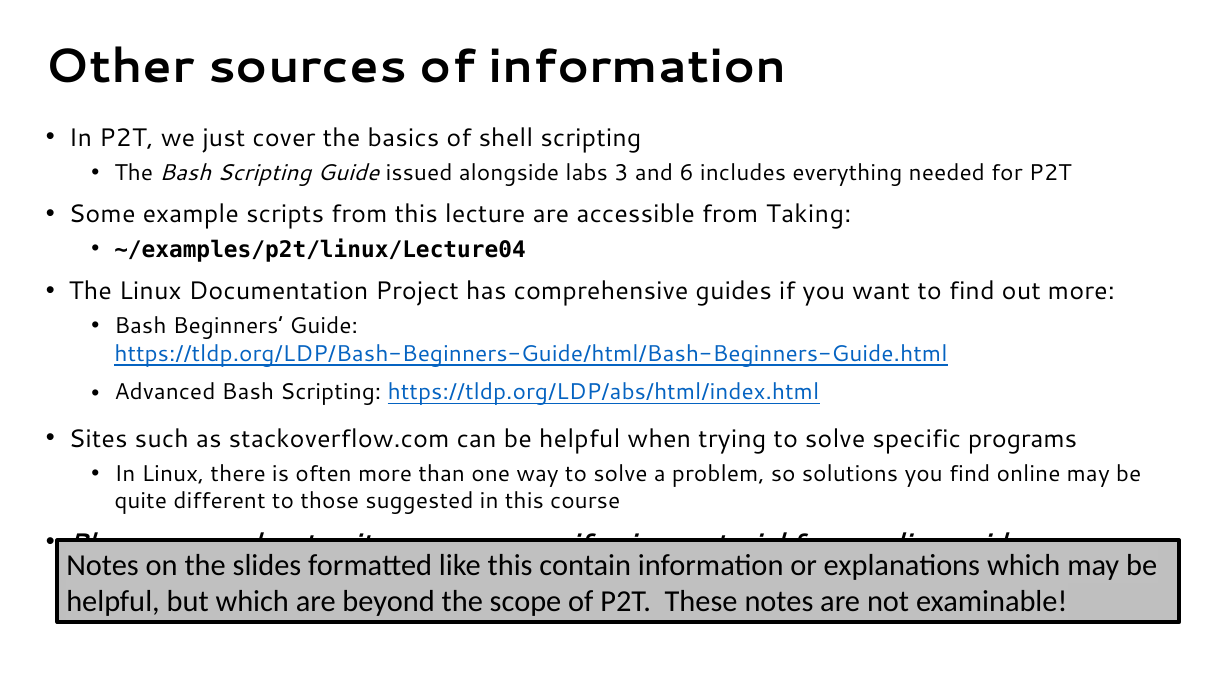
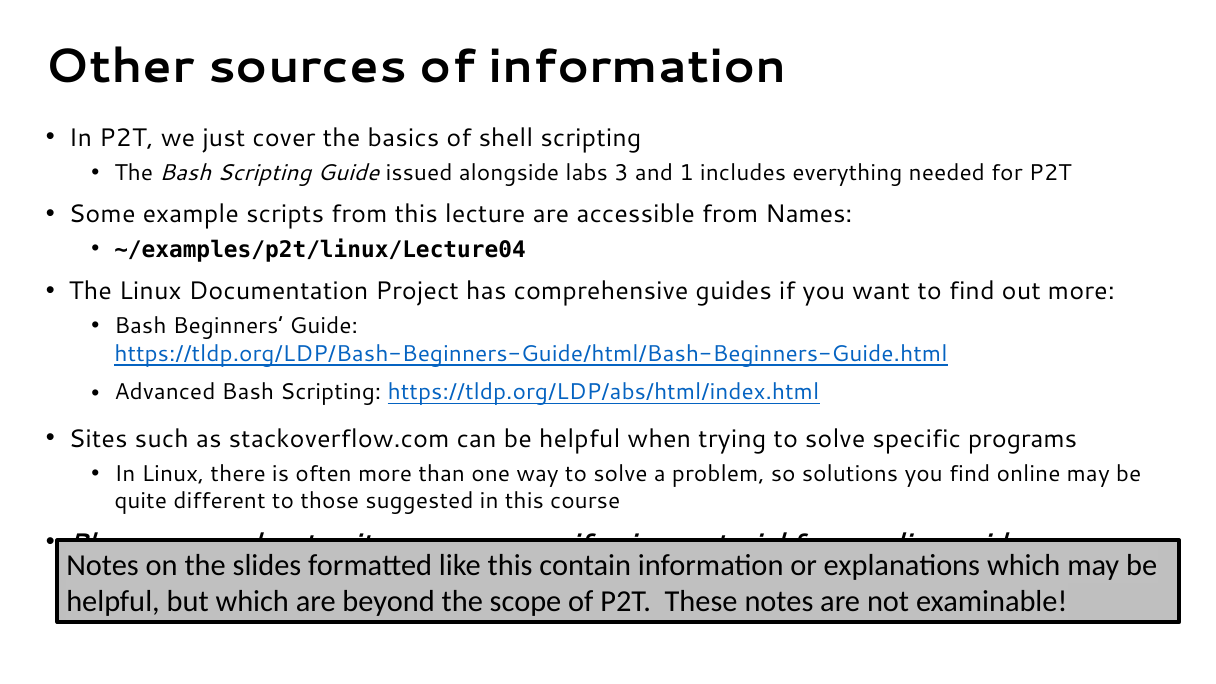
6: 6 -> 1 (687, 173)
Taking: Taking -> Names (809, 214)
